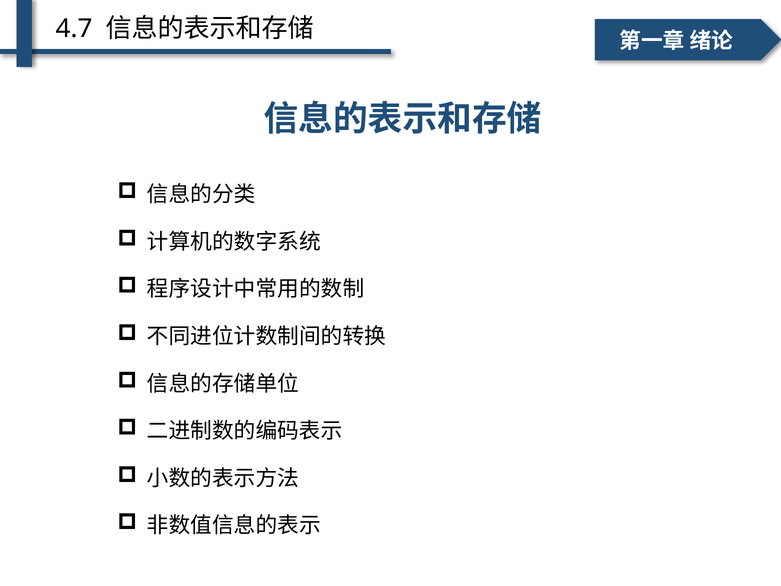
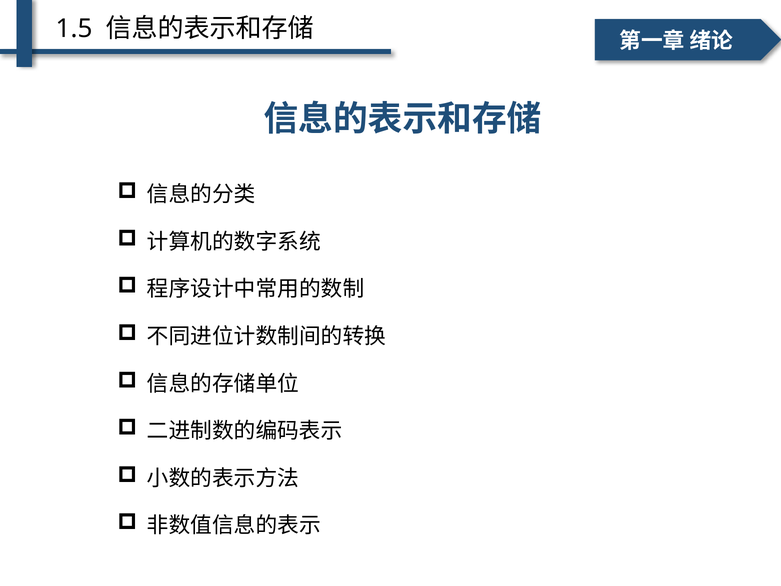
4.7: 4.7 -> 1.5 (74, 29)
